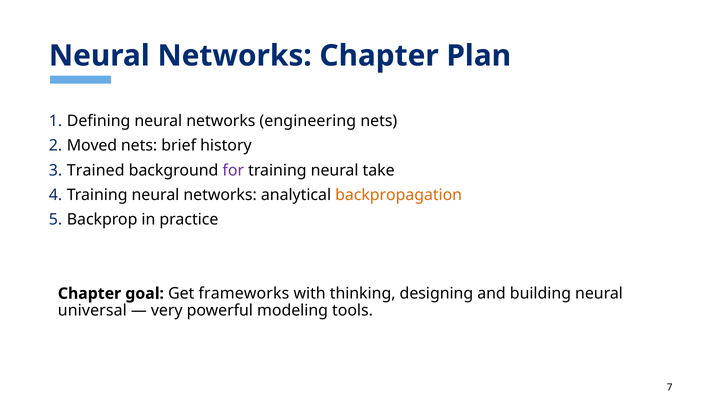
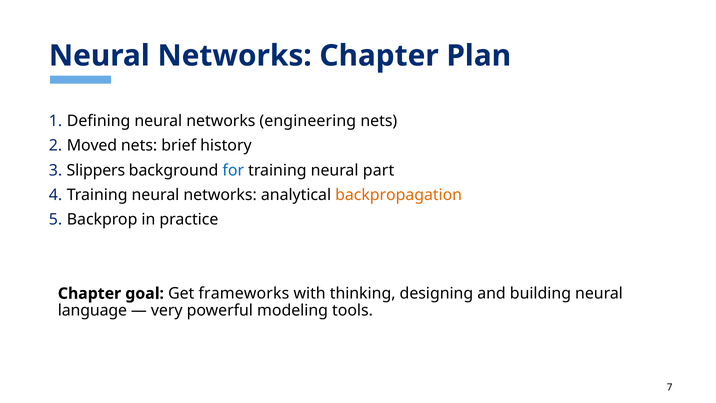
Trained: Trained -> Slippers (96, 170)
for colour: purple -> blue (233, 170)
take: take -> part (379, 170)
universal: universal -> language (92, 311)
